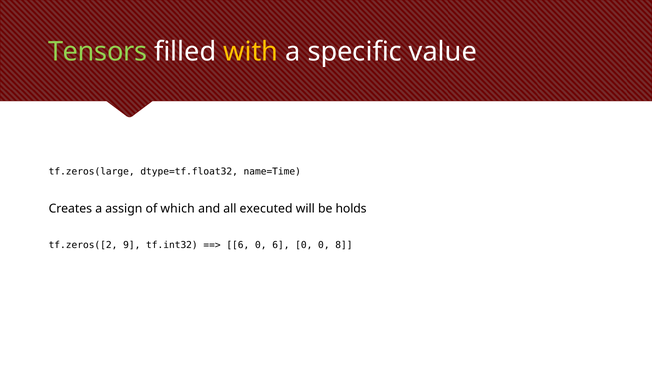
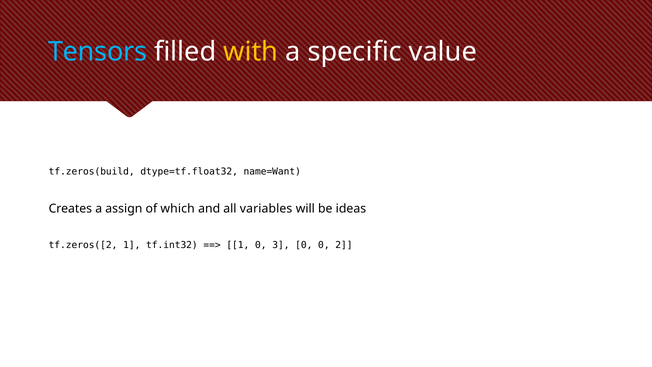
Tensors colour: light green -> light blue (98, 52)
tf.zeros(large: tf.zeros(large -> tf.zeros(build (92, 171)
name=Time: name=Time -> name=Want (272, 171)
executed: executed -> variables (266, 208)
holds: holds -> ideas (351, 208)
tf.zeros([2 9: 9 -> 1 (132, 245)
6: 6 -> 1 (238, 245)
0 6: 6 -> 3 (281, 245)
8: 8 -> 2 (344, 245)
